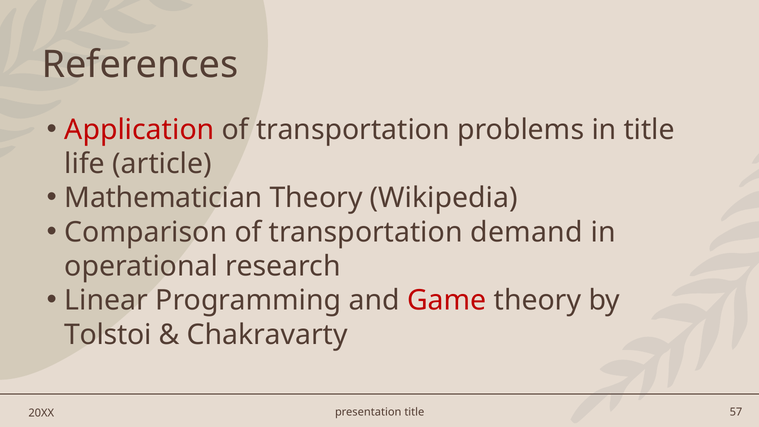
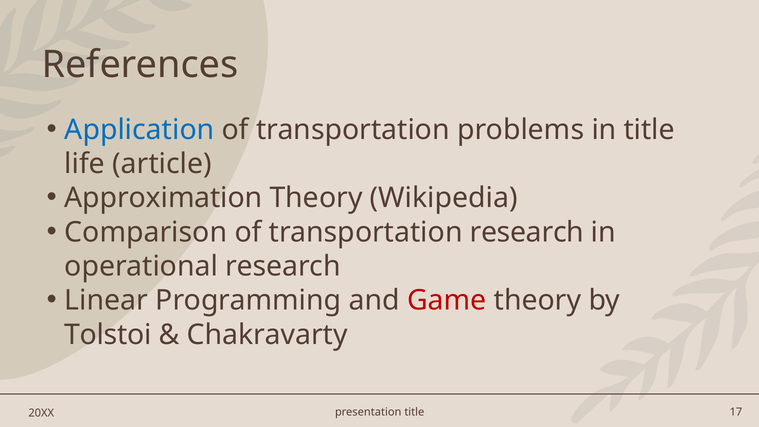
Application colour: red -> blue (139, 130)
Mathematician: Mathematician -> Approximation (163, 198)
transportation demand: demand -> research (527, 232)
57: 57 -> 17 (736, 412)
